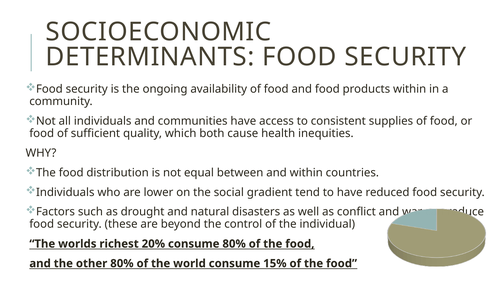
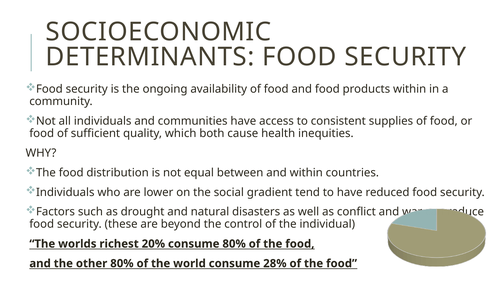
15%: 15% -> 28% (275, 263)
